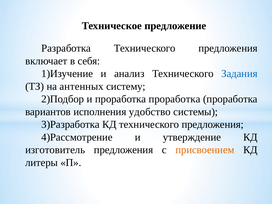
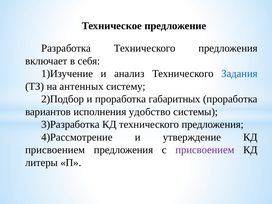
и проработка проработка: проработка -> габаритных (175, 99)
изготовитель: изготовитель -> присвоением (55, 150)
присвоением colour: orange -> purple (205, 150)
